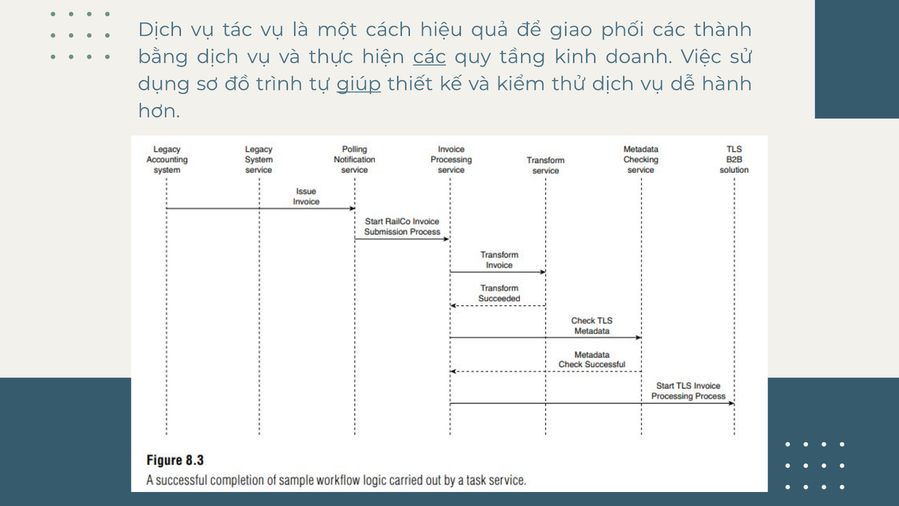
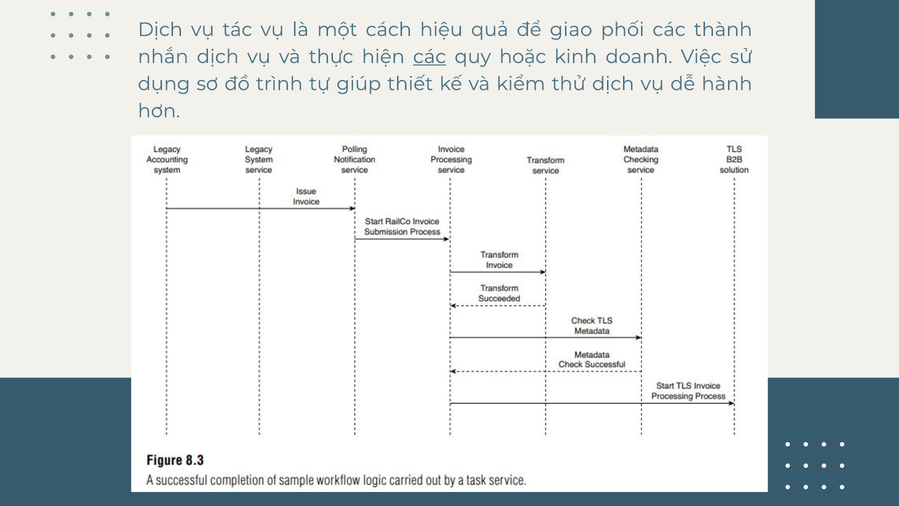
bằng: bằng -> nhắn (163, 57)
tầng: tầng -> hoặc (523, 57)
giúp underline: present -> none (359, 84)
